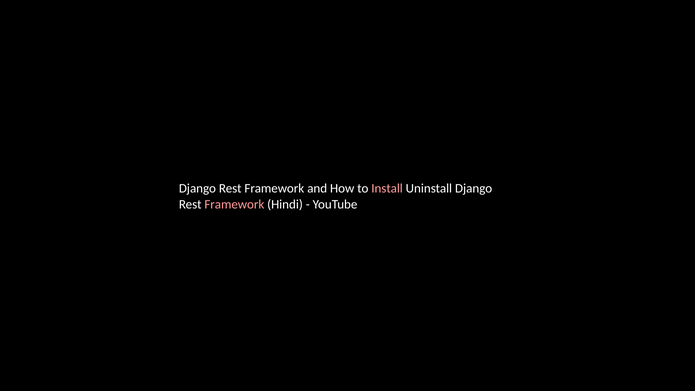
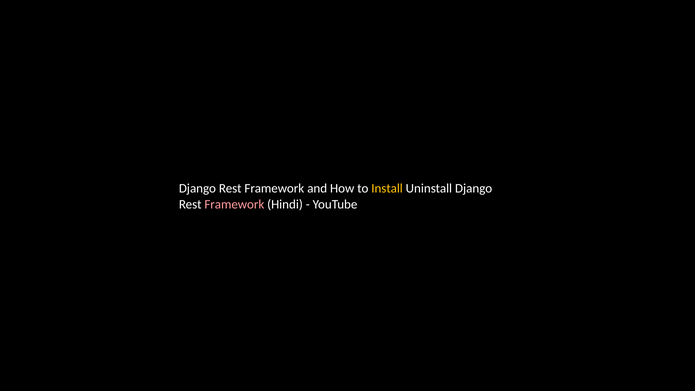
Install colour: pink -> yellow (387, 189)
